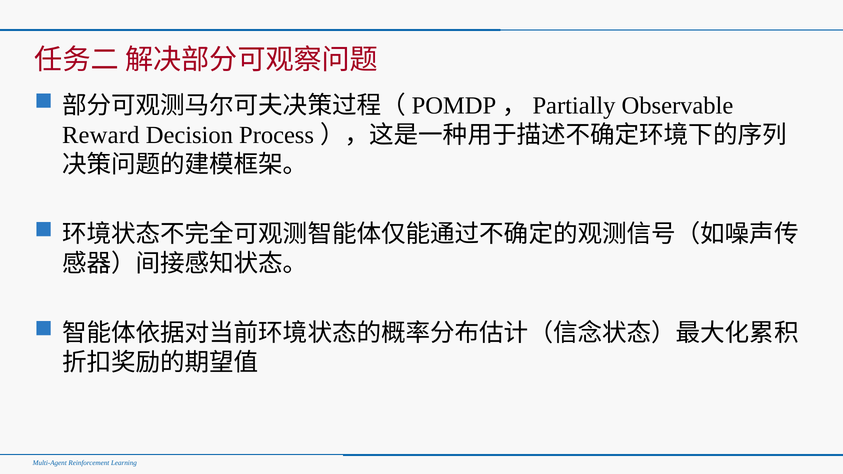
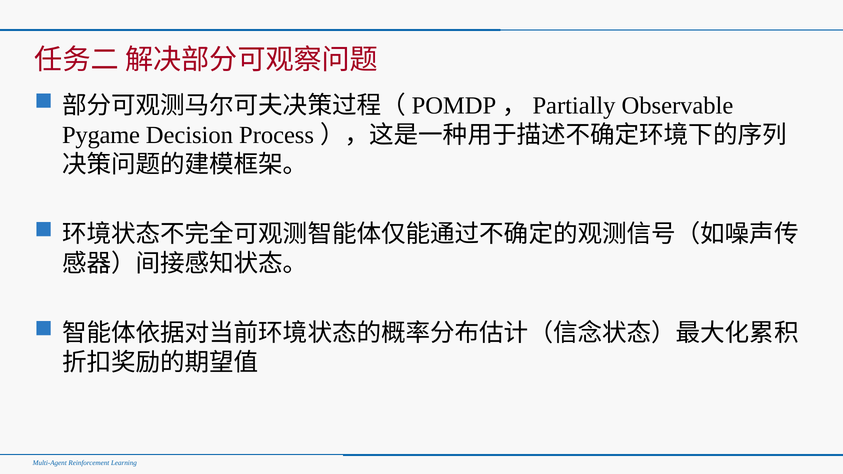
Reward: Reward -> Pygame (101, 135)
